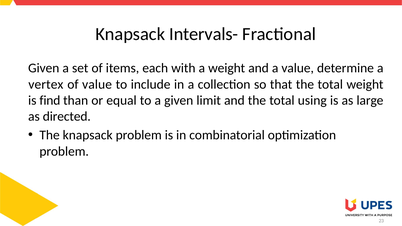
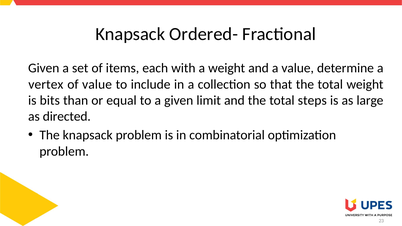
Intervals-: Intervals- -> Ordered- (204, 34)
find: find -> bits (50, 100)
using: using -> steps (312, 100)
